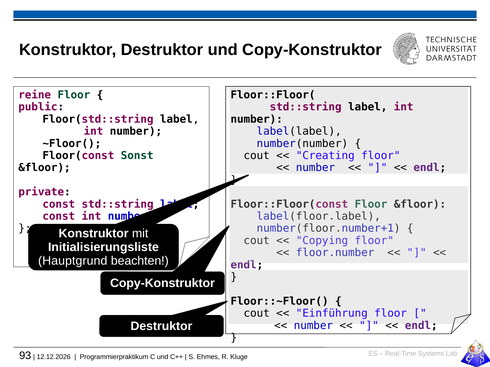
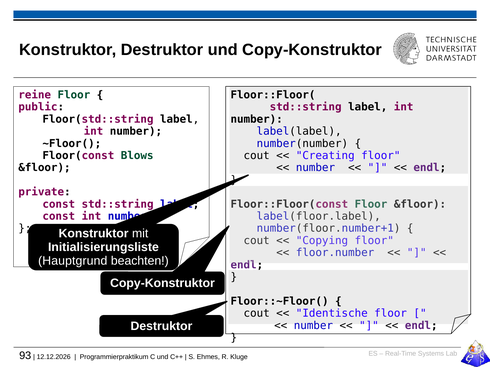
Sonst: Sonst -> Blows (137, 156)
Einführung: Einführung -> Identische (332, 314)
